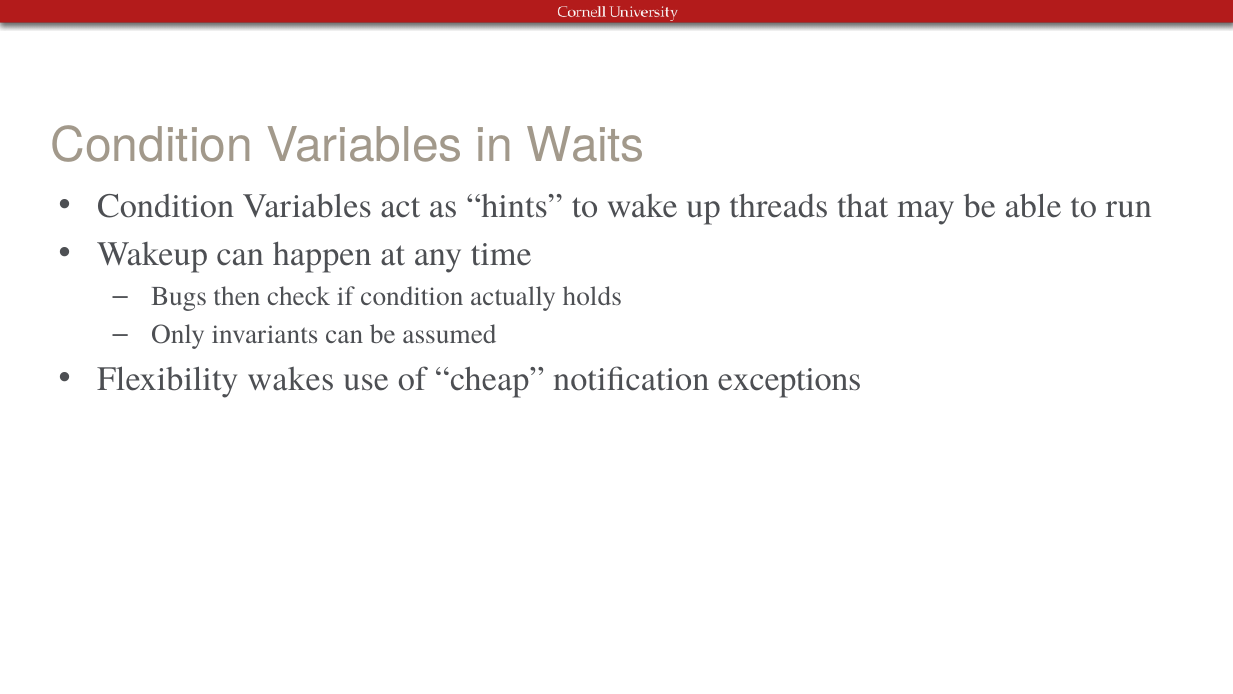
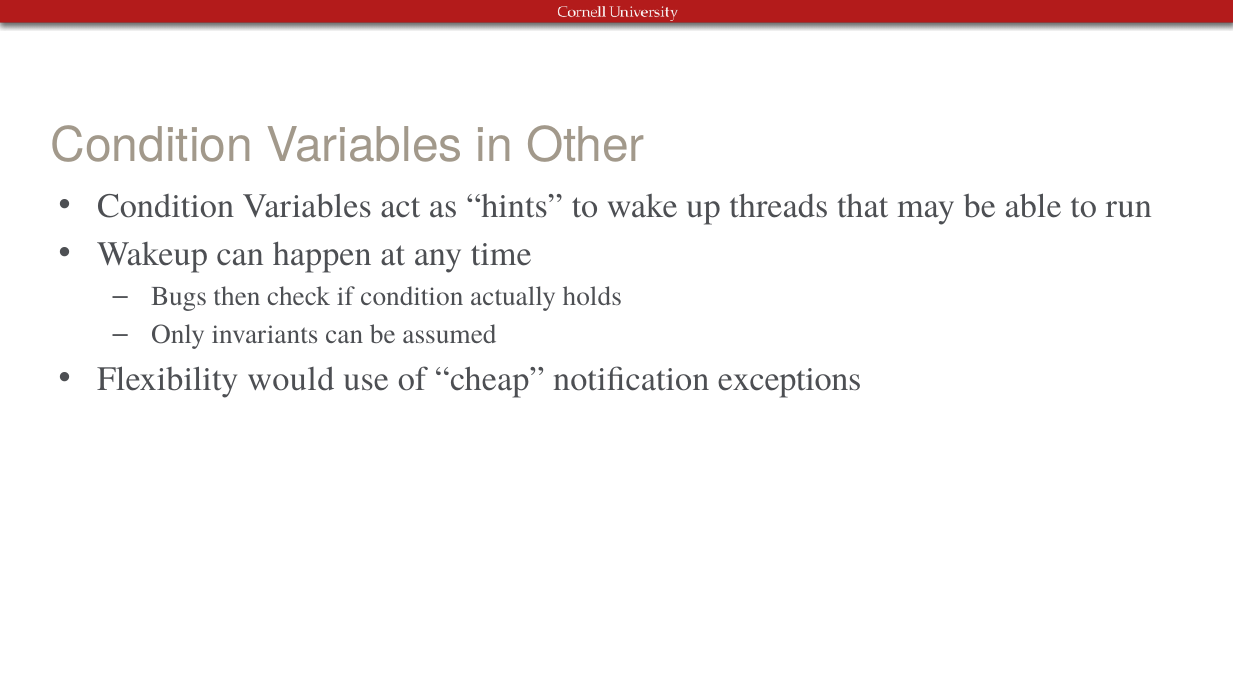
Waits: Waits -> Other (585, 146)
wakes: wakes -> would (291, 379)
